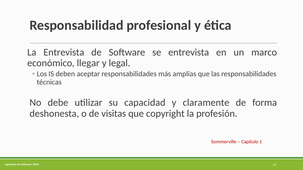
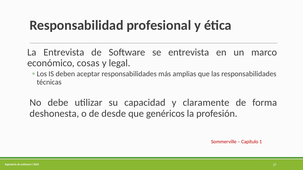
llegar: llegar -> cosas (88, 63)
visitas: visitas -> desde (114, 113)
copyright: copyright -> genéricos (165, 113)
